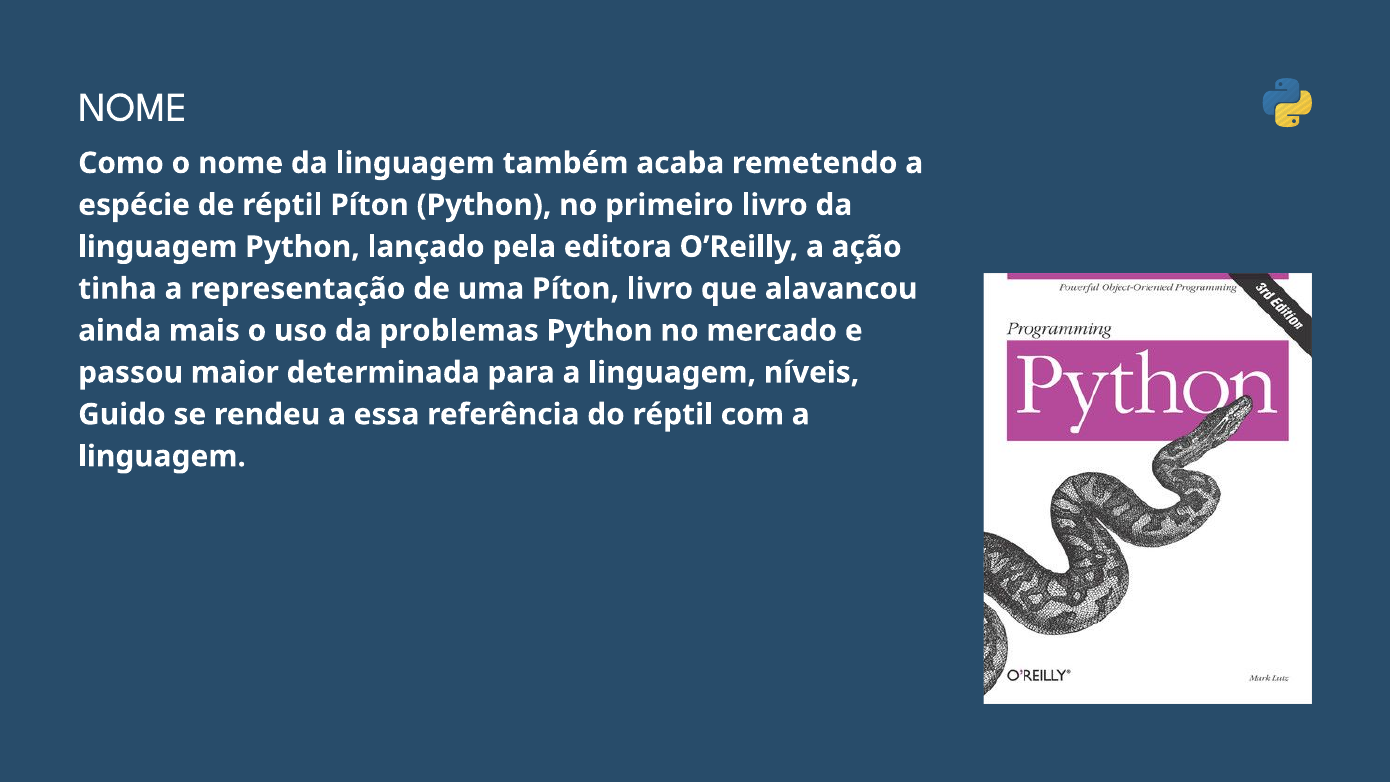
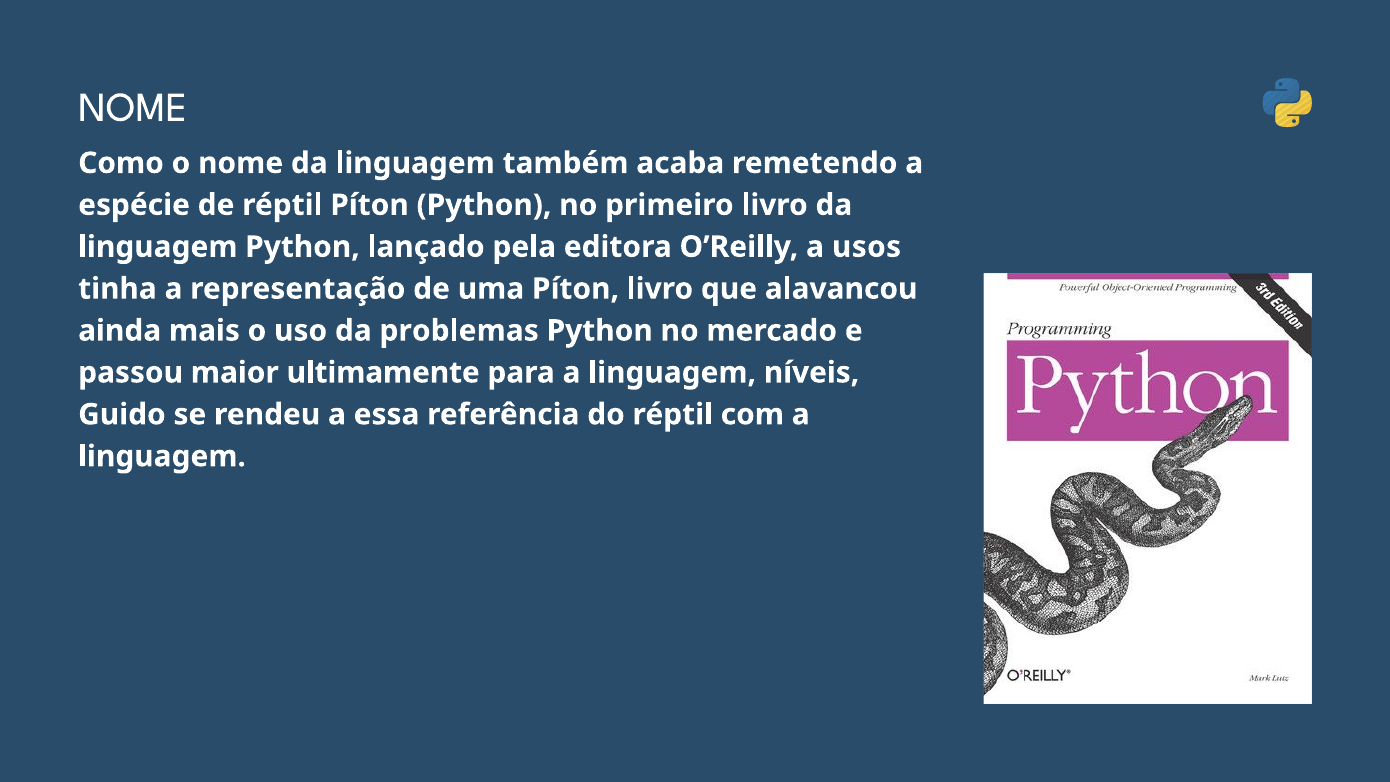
ação: ação -> usos (867, 247)
determinada: determinada -> ultimamente (383, 373)
